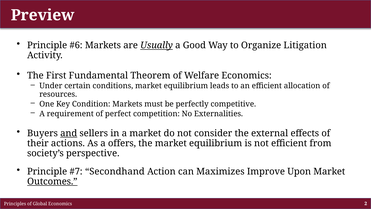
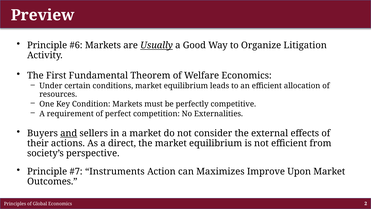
offers: offers -> direct (122, 143)
Secondhand: Secondhand -> Instruments (115, 171)
Outcomes underline: present -> none (52, 181)
